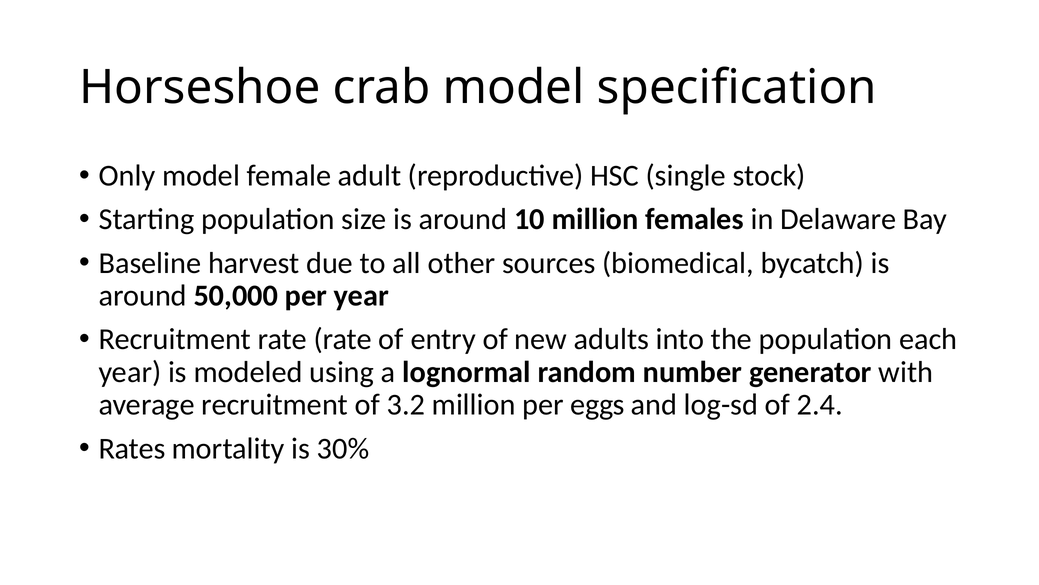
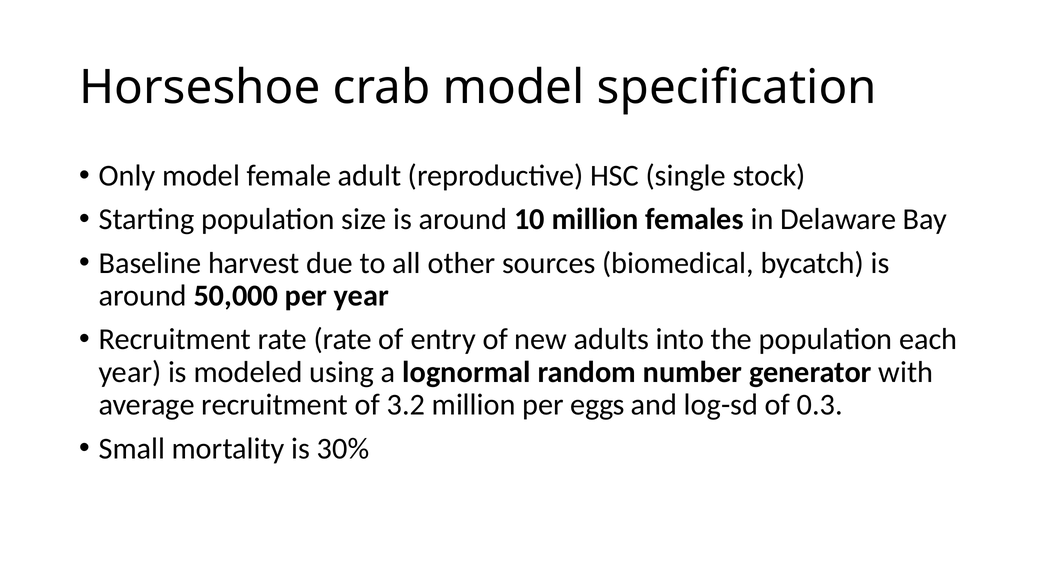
2.4: 2.4 -> 0.3 (820, 405)
Rates: Rates -> Small (132, 448)
